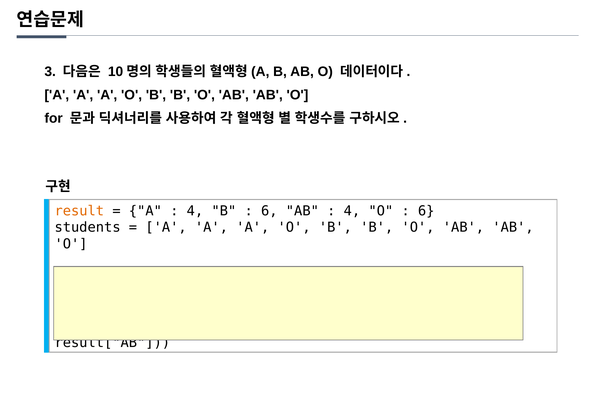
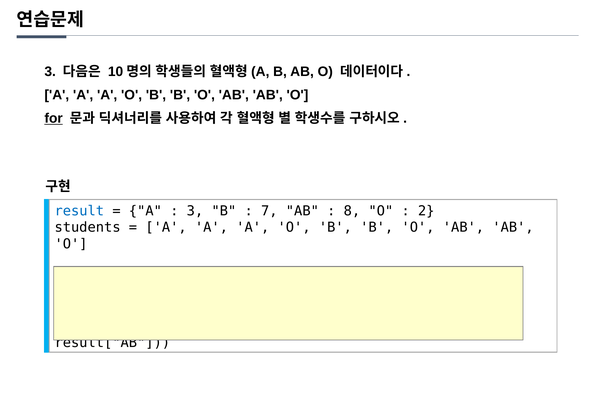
for underline: none -> present (54, 118)
result colour: orange -> blue (79, 211)
4: 4 -> 3 (195, 211)
6: 6 -> 7 (269, 211)
4: 4 -> 8 (352, 211)
6: 6 -> 2 (426, 211)
